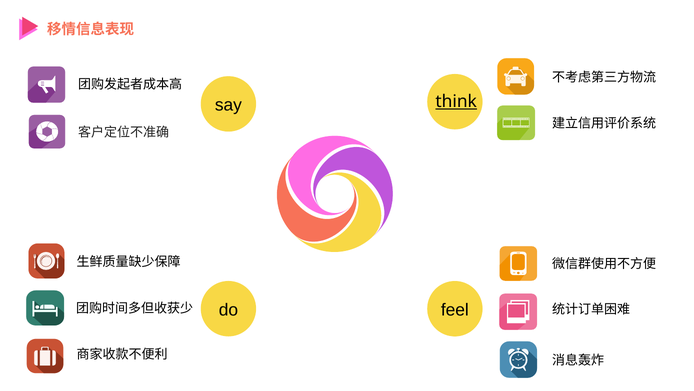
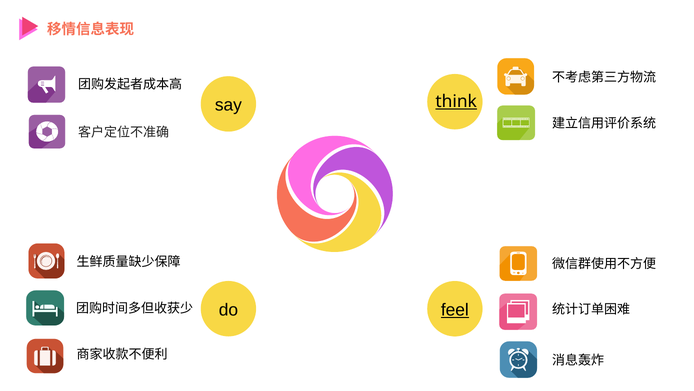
feel underline: none -> present (455, 309)
